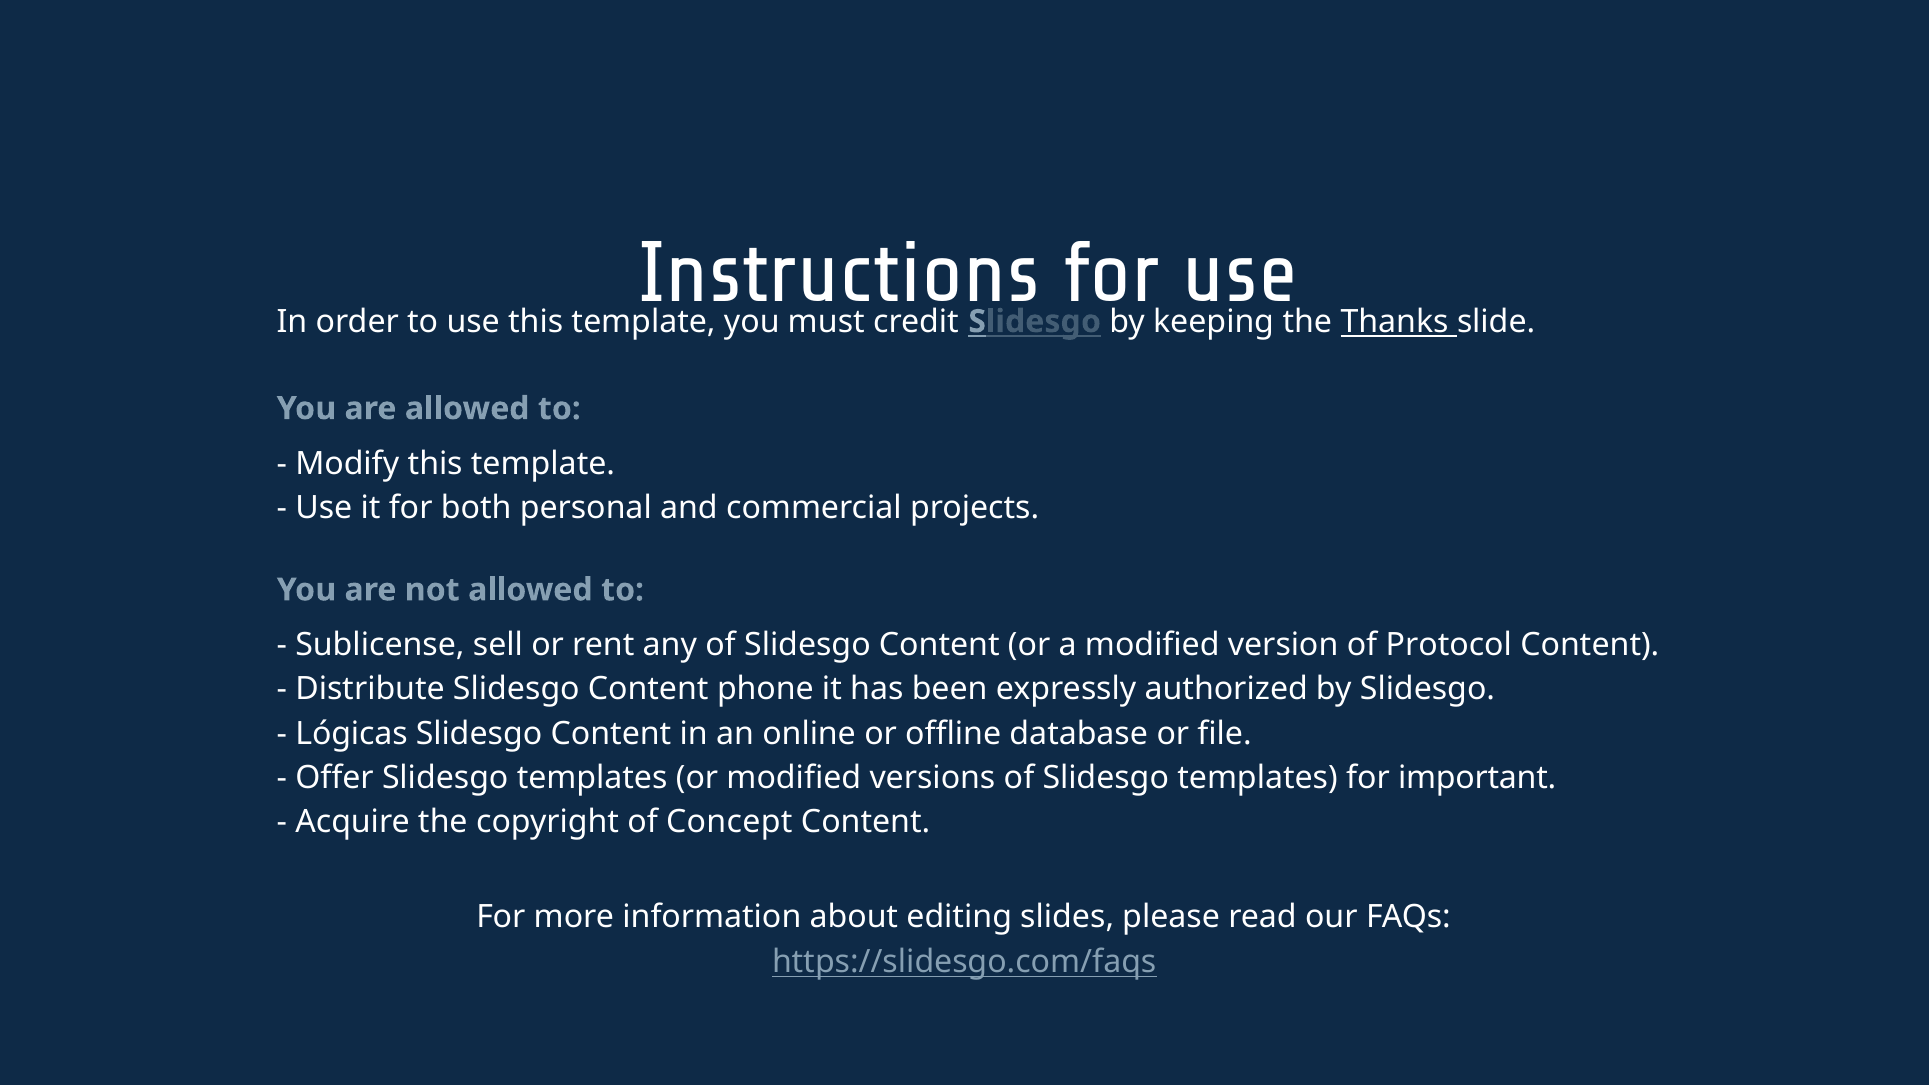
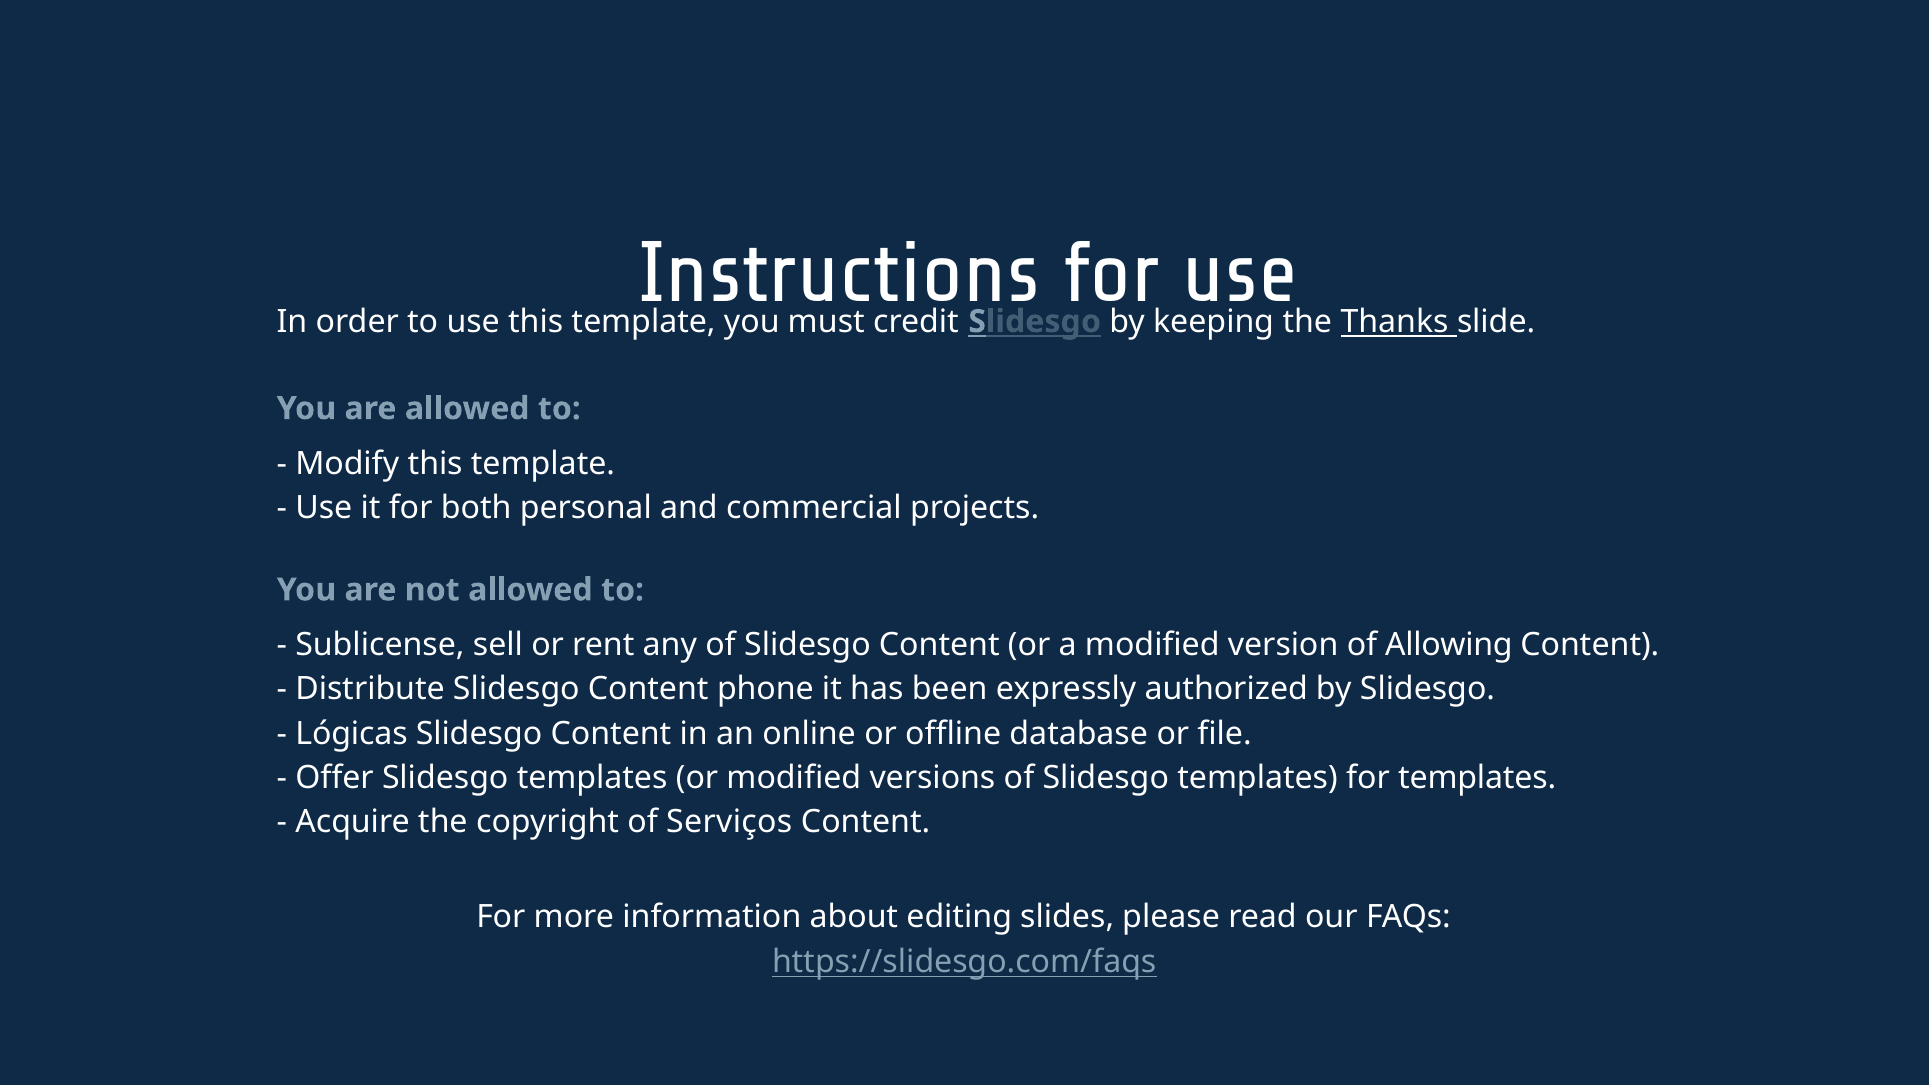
Protocol: Protocol -> Allowing (1449, 645)
for important: important -> templates (1477, 778)
Concept: Concept -> Serviços (729, 822)
